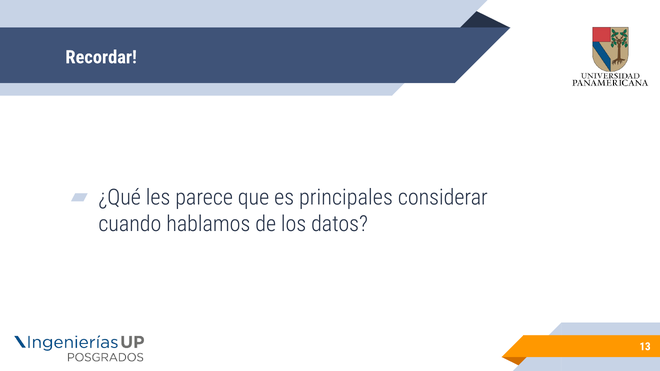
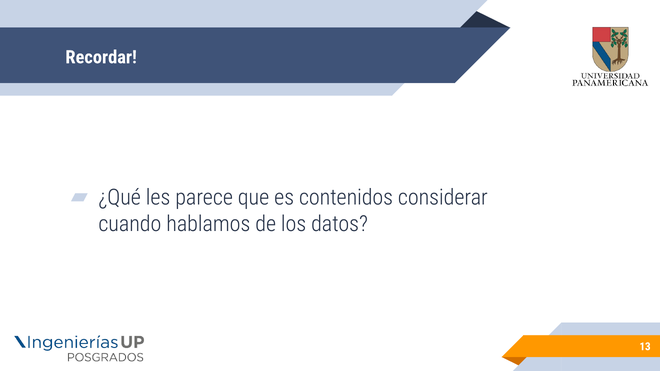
principales: principales -> contenidos (346, 198)
